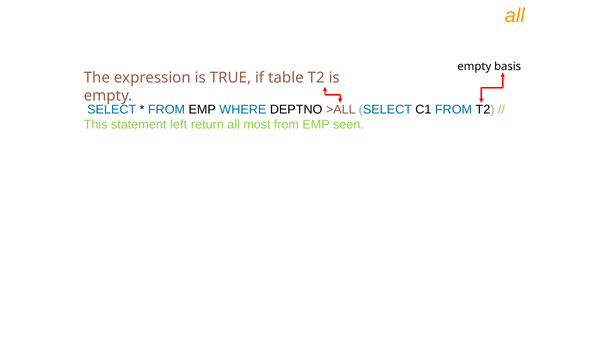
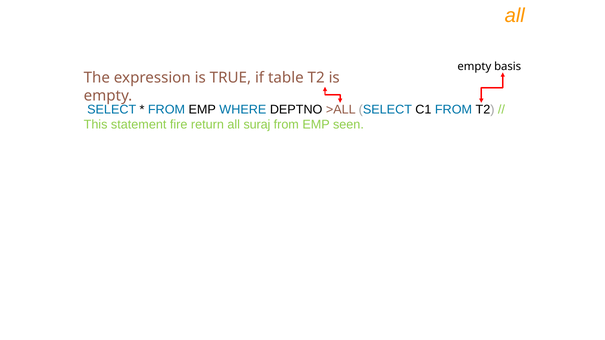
left: left -> fire (179, 125)
most: most -> suraj (257, 125)
